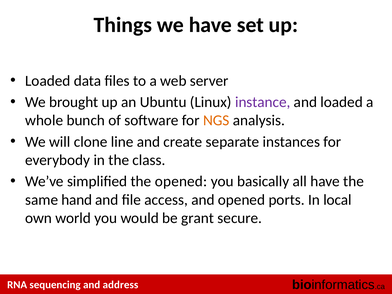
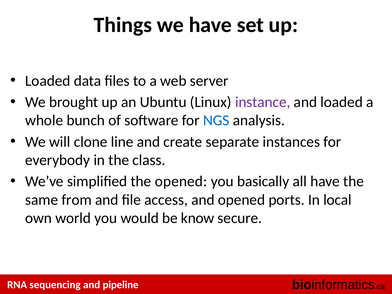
NGS colour: orange -> blue (216, 120)
hand: hand -> from (77, 200)
grant: grant -> know (198, 218)
address: address -> pipeline (121, 285)
